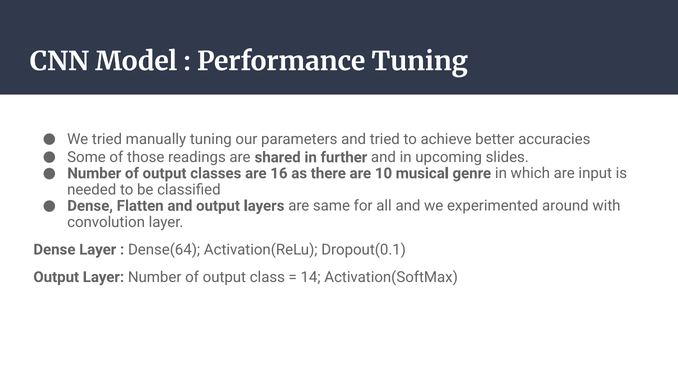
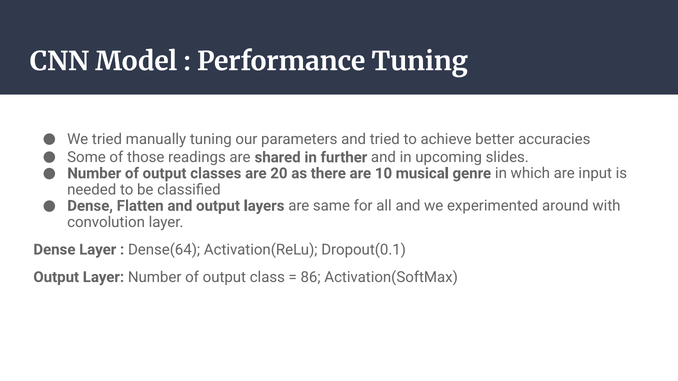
16: 16 -> 20 (279, 174)
14: 14 -> 86 (311, 277)
